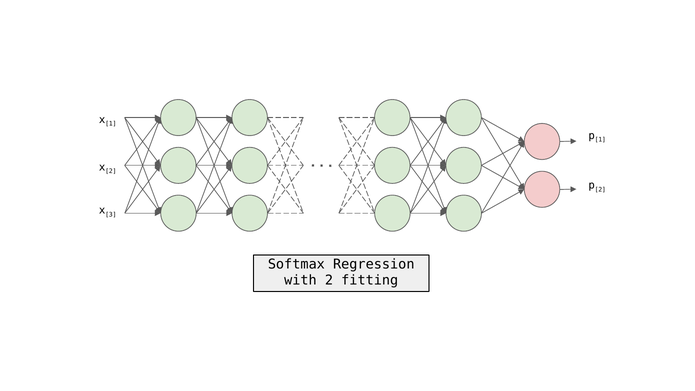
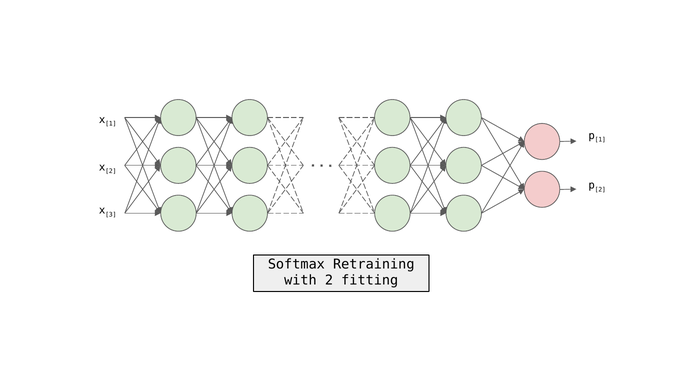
Regression: Regression -> Retraining (374, 264)
